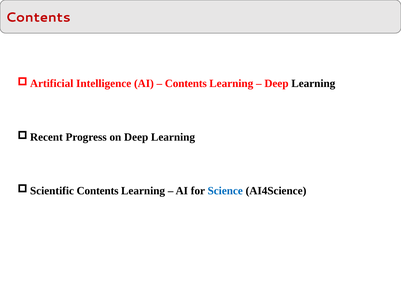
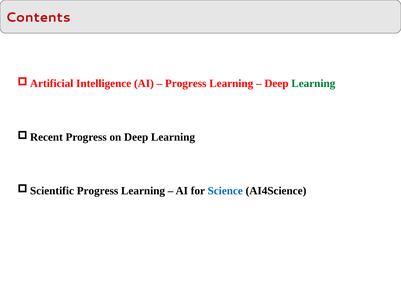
Contents: Contents -> Progress (186, 84)
Learning colour: black -> green (313, 84)
Contents: Contents -> Progress (98, 191)
